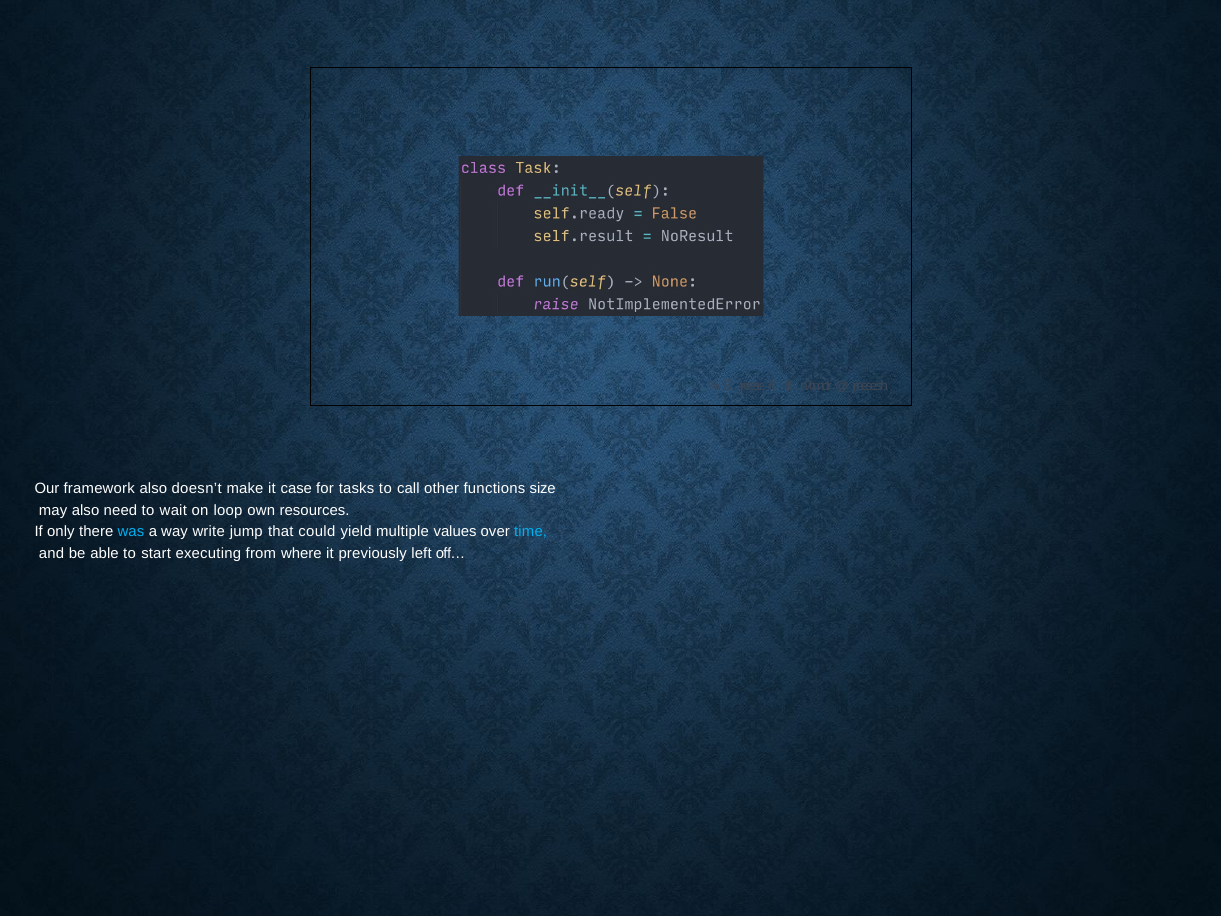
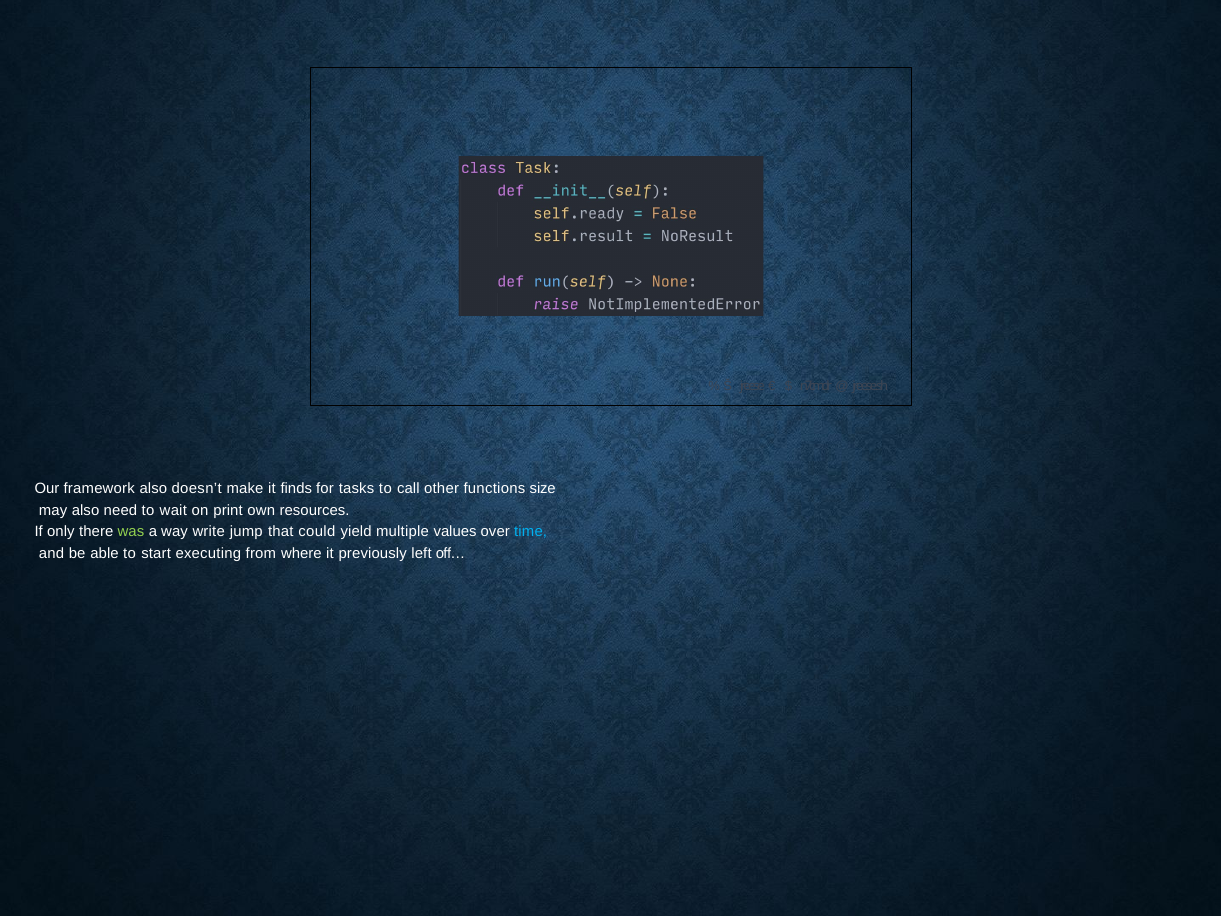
case: case -> finds (296, 489)
loop: loop -> print (228, 510)
was colour: light blue -> light green (131, 532)
